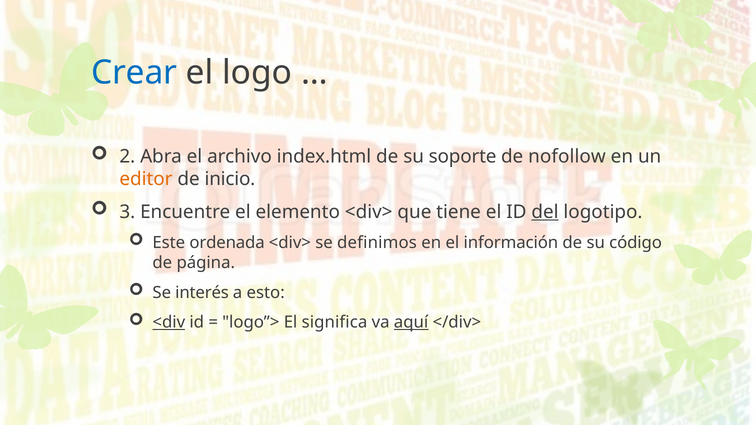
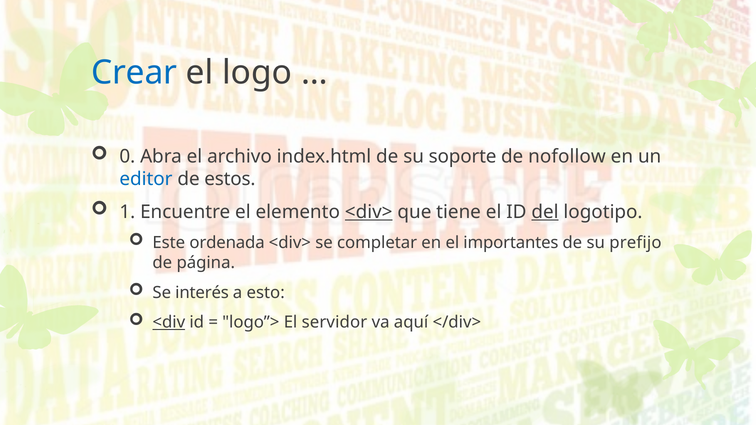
2: 2 -> 0 (127, 156)
editor colour: orange -> blue (146, 179)
inicio: inicio -> estos (230, 179)
3: 3 -> 1 (127, 212)
<div> underline: none -> present (369, 212)
definimos: definimos -> completar (377, 243)
información: información -> importantes (511, 243)
código: código -> prefijo (635, 243)
significa: significa -> servidor (334, 323)
aquí underline: present -> none (411, 323)
